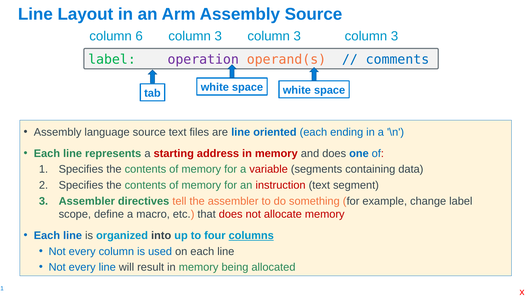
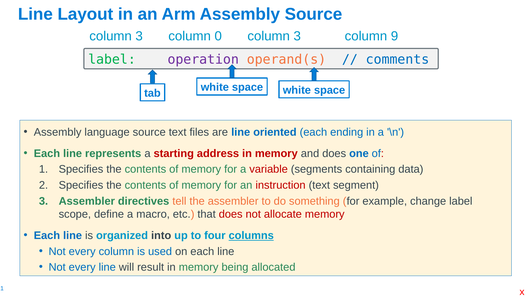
6: 6 -> 3 (139, 36)
3: 3 -> 0 (218, 36)
3: 3 -> 9 (395, 36)
